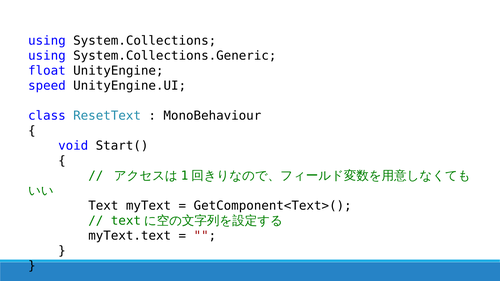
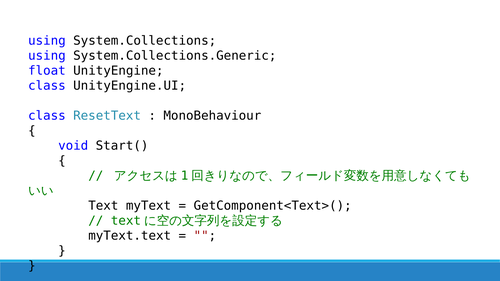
speed: speed -> class (47, 86)
